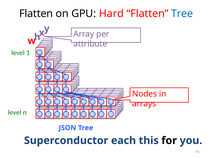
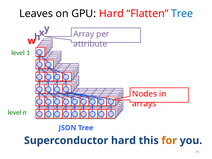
Flatten: Flatten -> Leaves (36, 14)
Superconductor each: each -> hard (123, 141)
for colour: black -> orange (169, 141)
